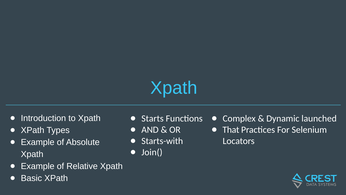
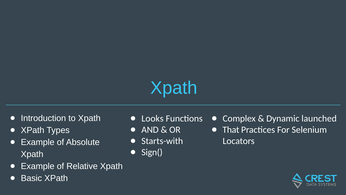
Starts: Starts -> Looks (152, 118)
Join(: Join( -> Sign( (152, 152)
